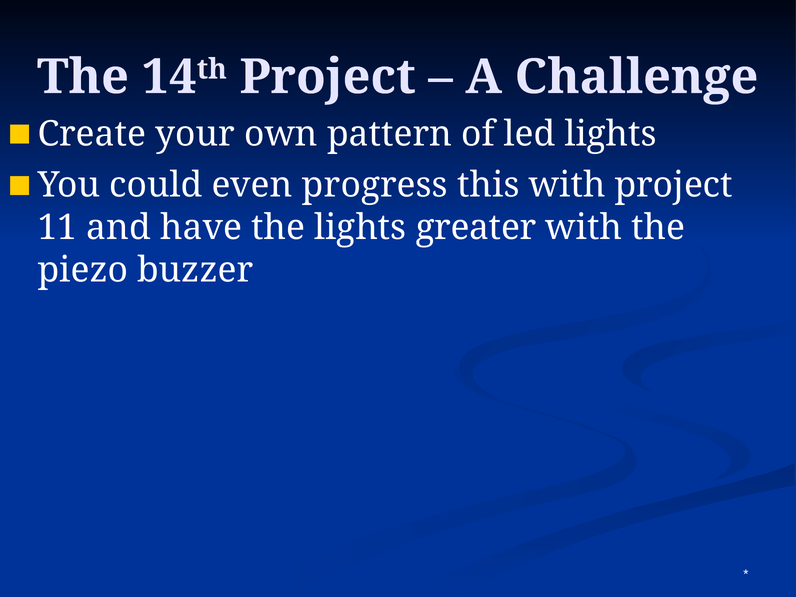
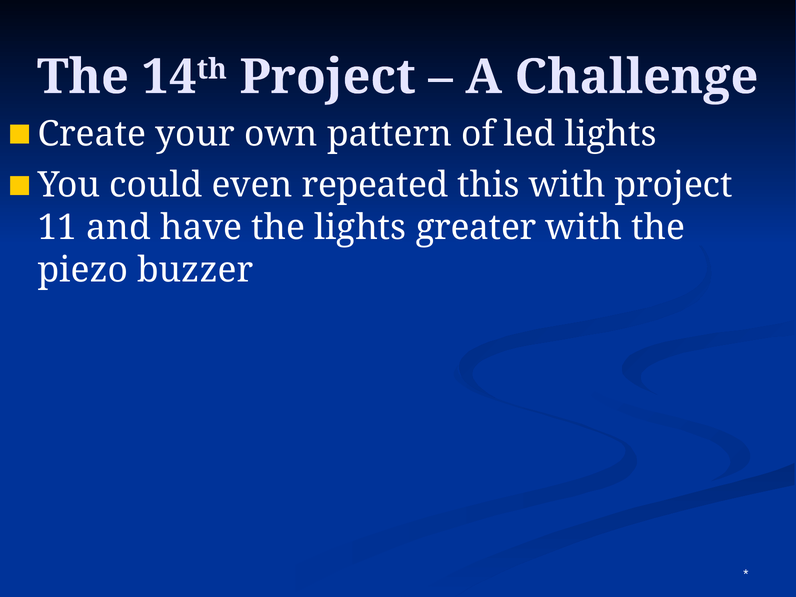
progress: progress -> repeated (375, 185)
